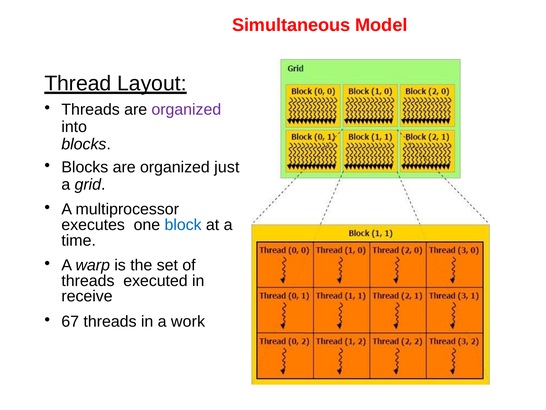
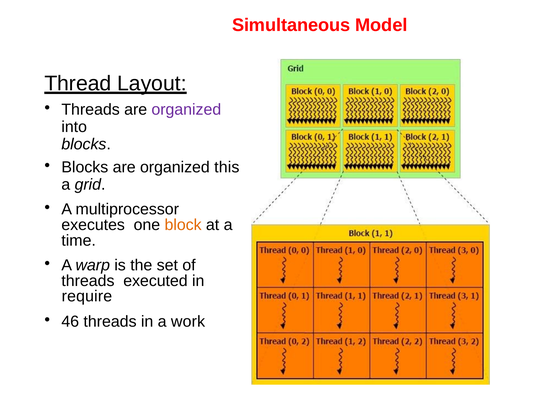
just: just -> this (227, 167)
block colour: blue -> orange (183, 225)
receive: receive -> require (87, 296)
67: 67 -> 46 (70, 321)
